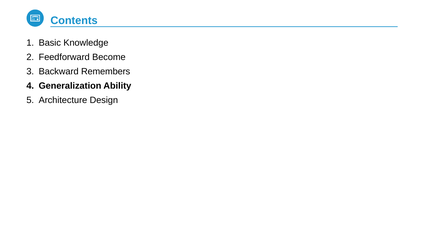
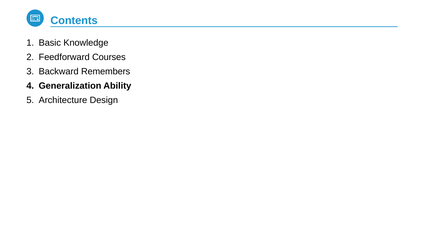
Become: Become -> Courses (109, 57)
